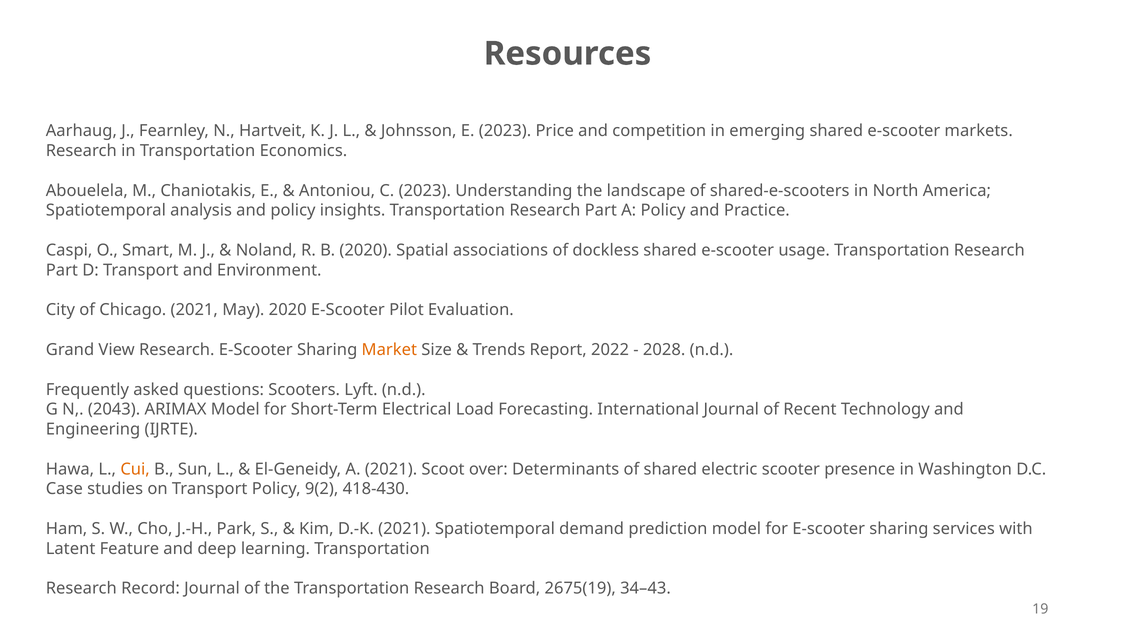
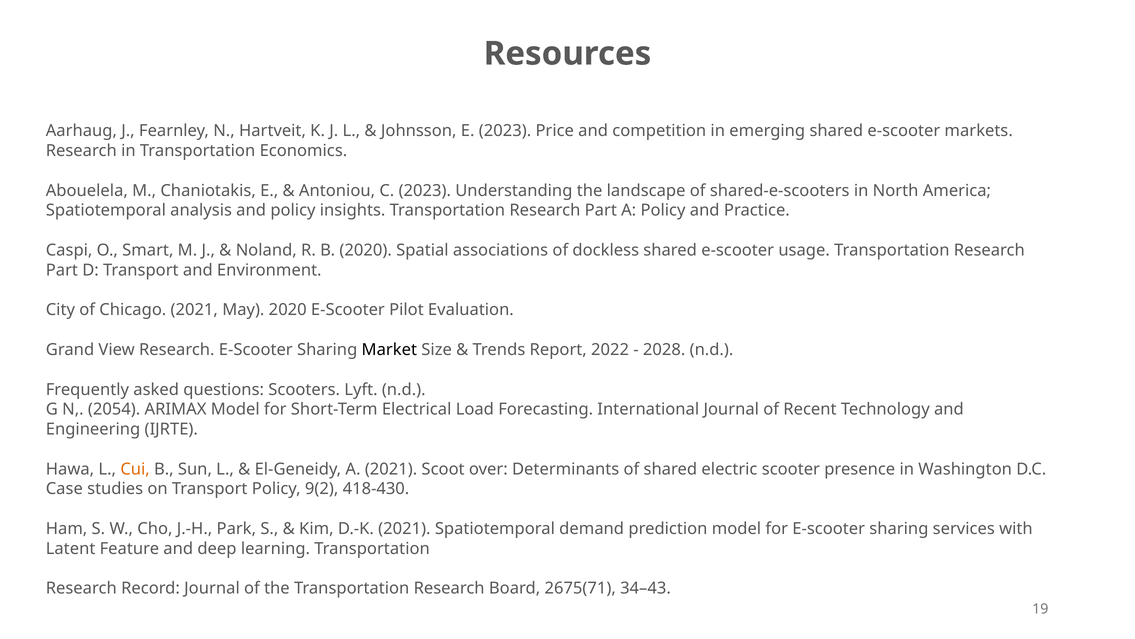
Market colour: orange -> black (389, 349)
2043: 2043 -> 2054 (114, 409)
2675(19: 2675(19 -> 2675(71 (580, 588)
